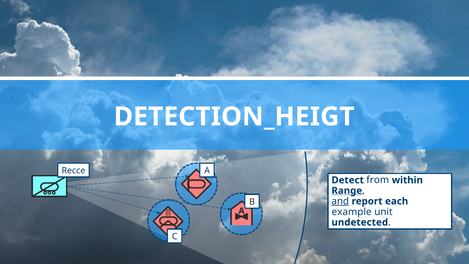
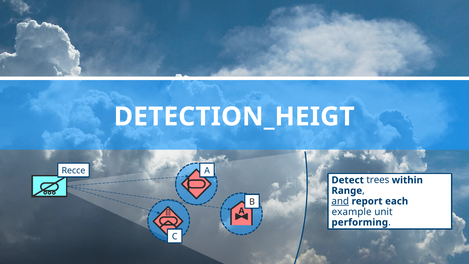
from: from -> trees (378, 180)
Range underline: present -> none (347, 191)
undetected: undetected -> performing (360, 222)
